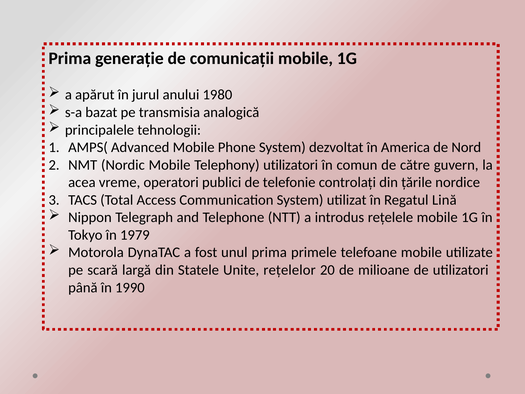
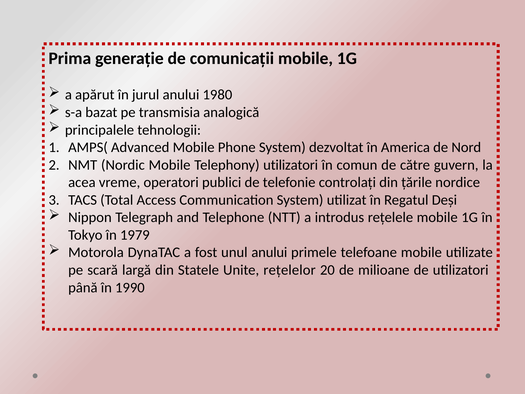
Lină: Lină -> Deși (444, 200)
unul prima: prima -> anului (269, 252)
